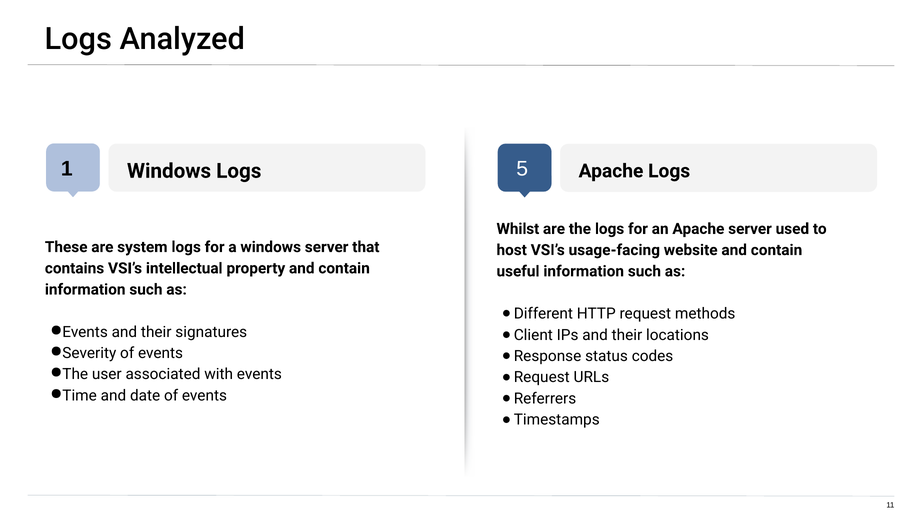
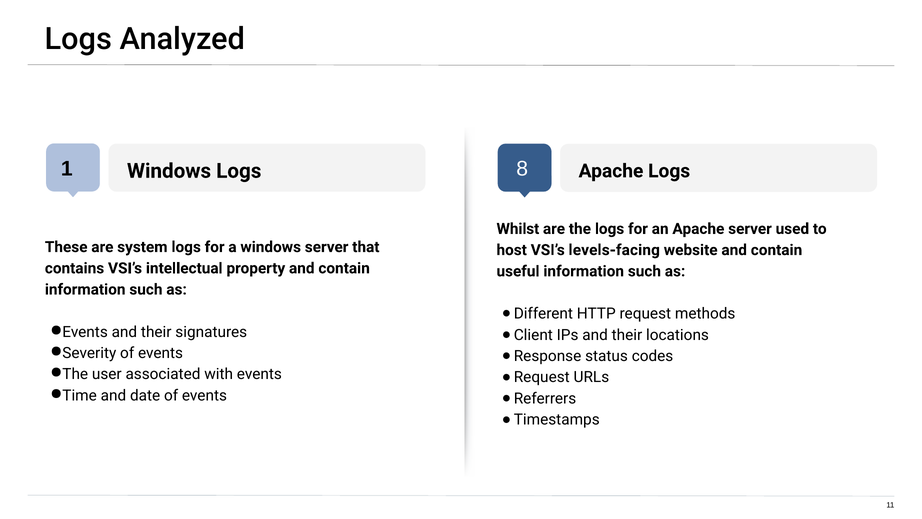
5: 5 -> 8 (522, 169)
usage-facing: usage-facing -> levels-facing (614, 250)
